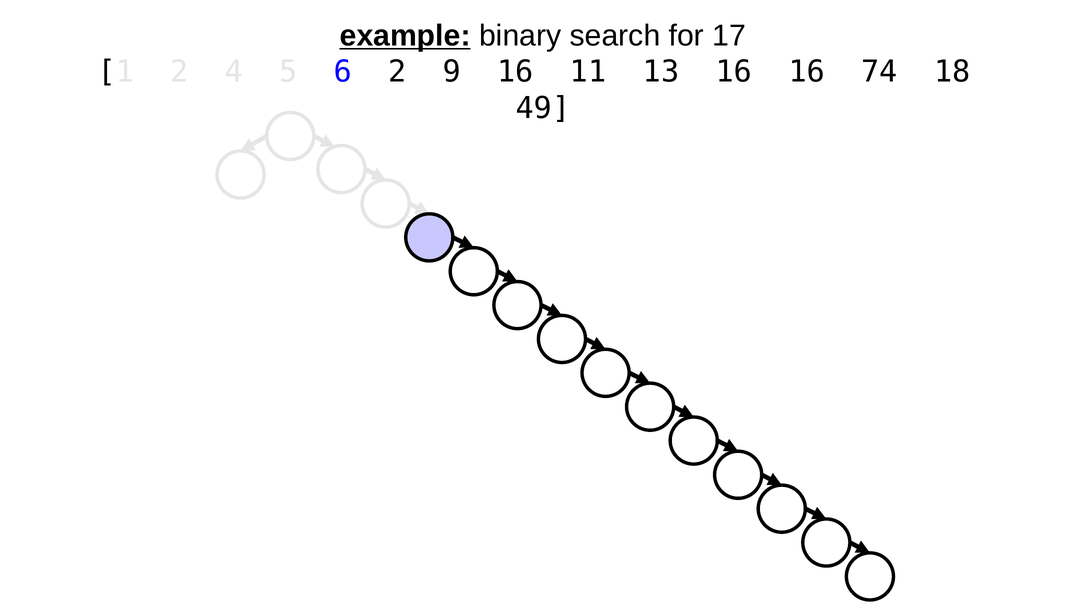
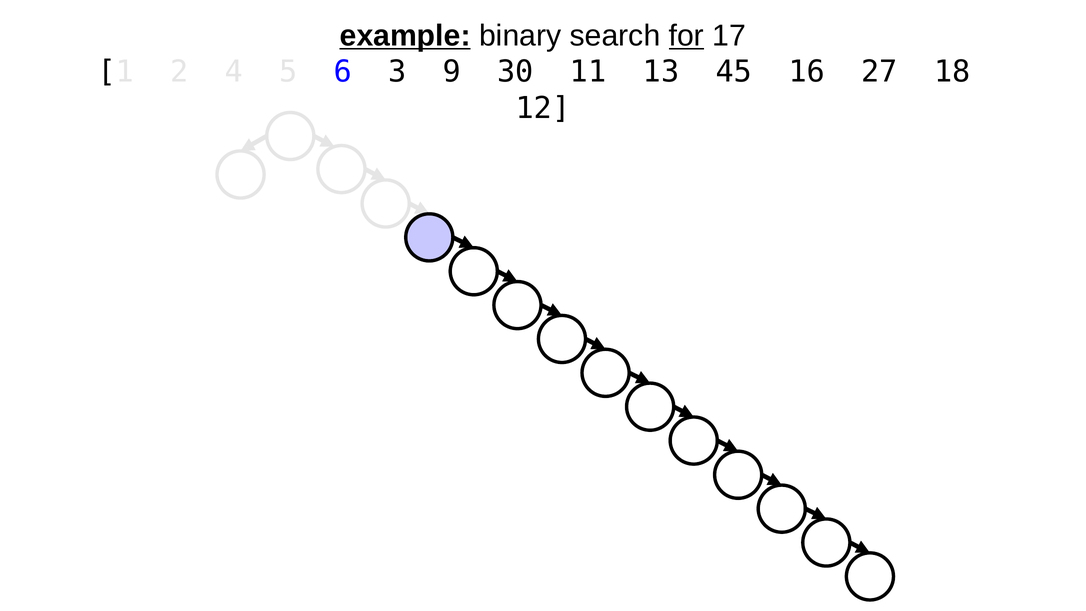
for underline: none -> present (686, 36)
6 2: 2 -> 3 (397, 72)
9 16: 16 -> 30 (515, 72)
13 16: 16 -> 45 (734, 72)
74: 74 -> 27 (880, 72)
49: 49 -> 12 (543, 108)
